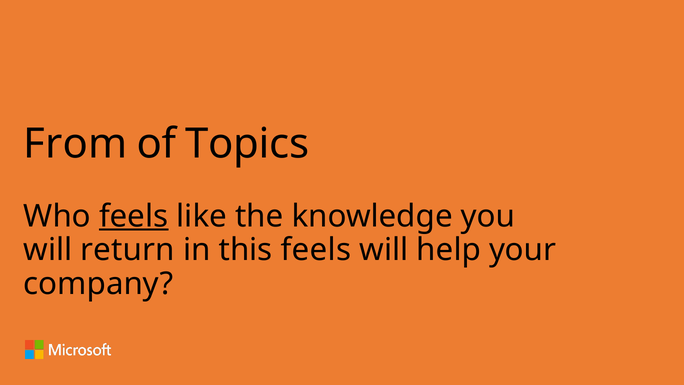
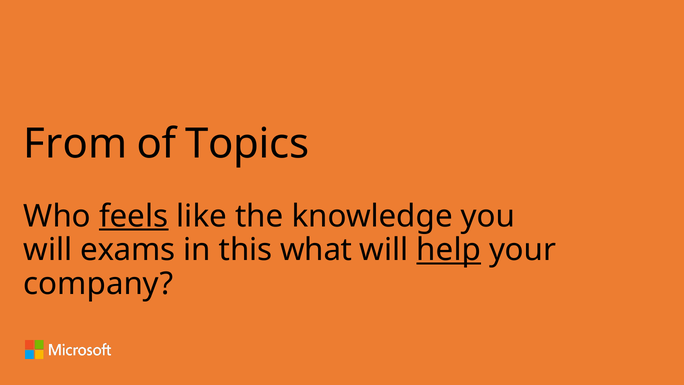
return: return -> exams (128, 250)
this feels: feels -> what (316, 250)
help underline: none -> present (449, 250)
